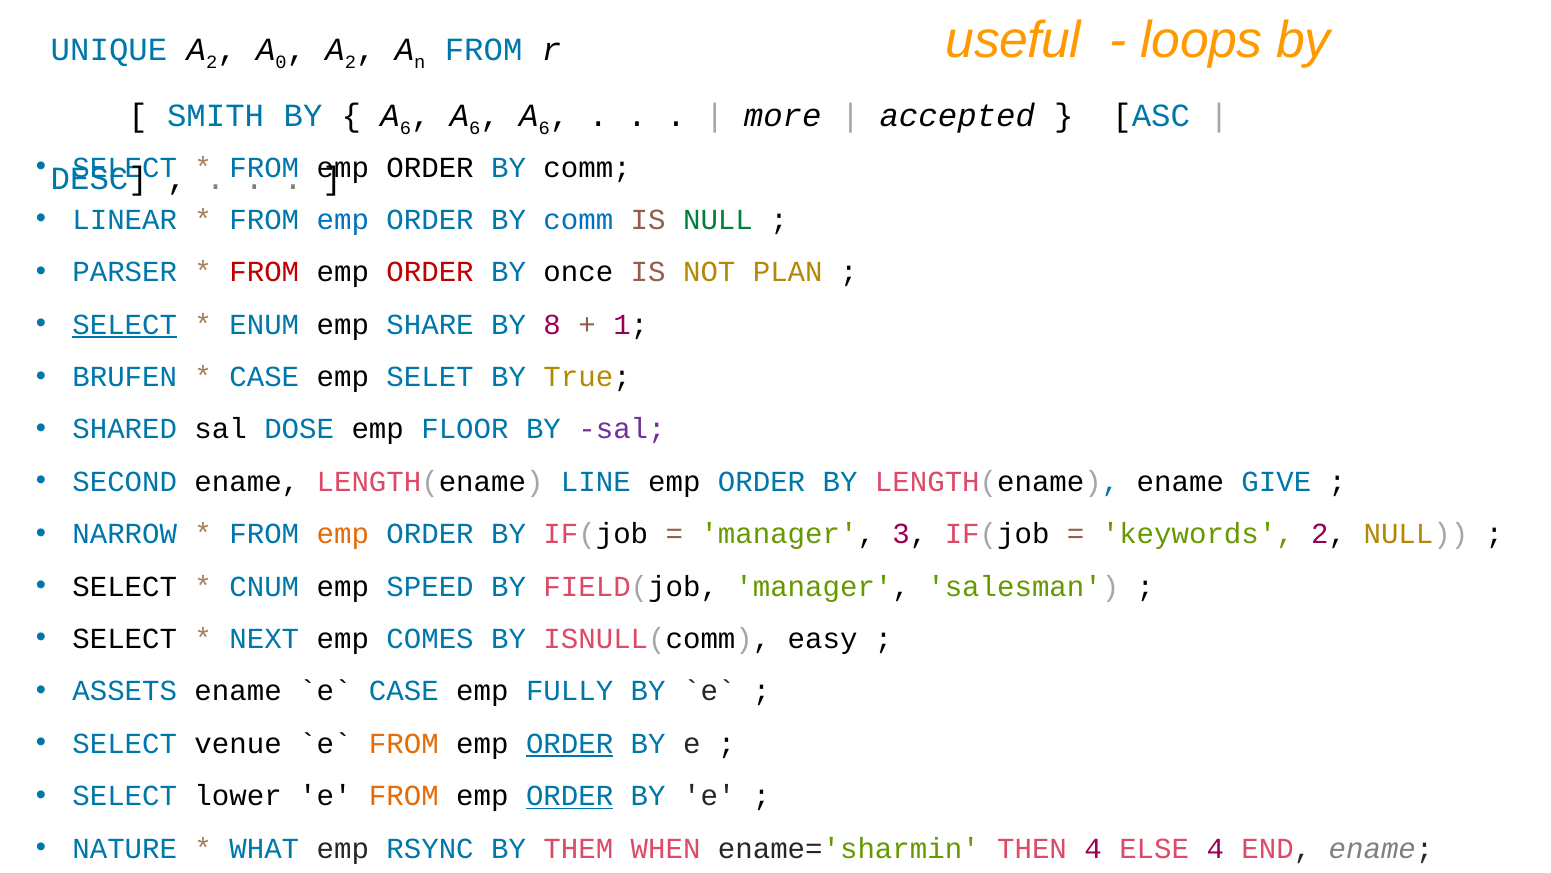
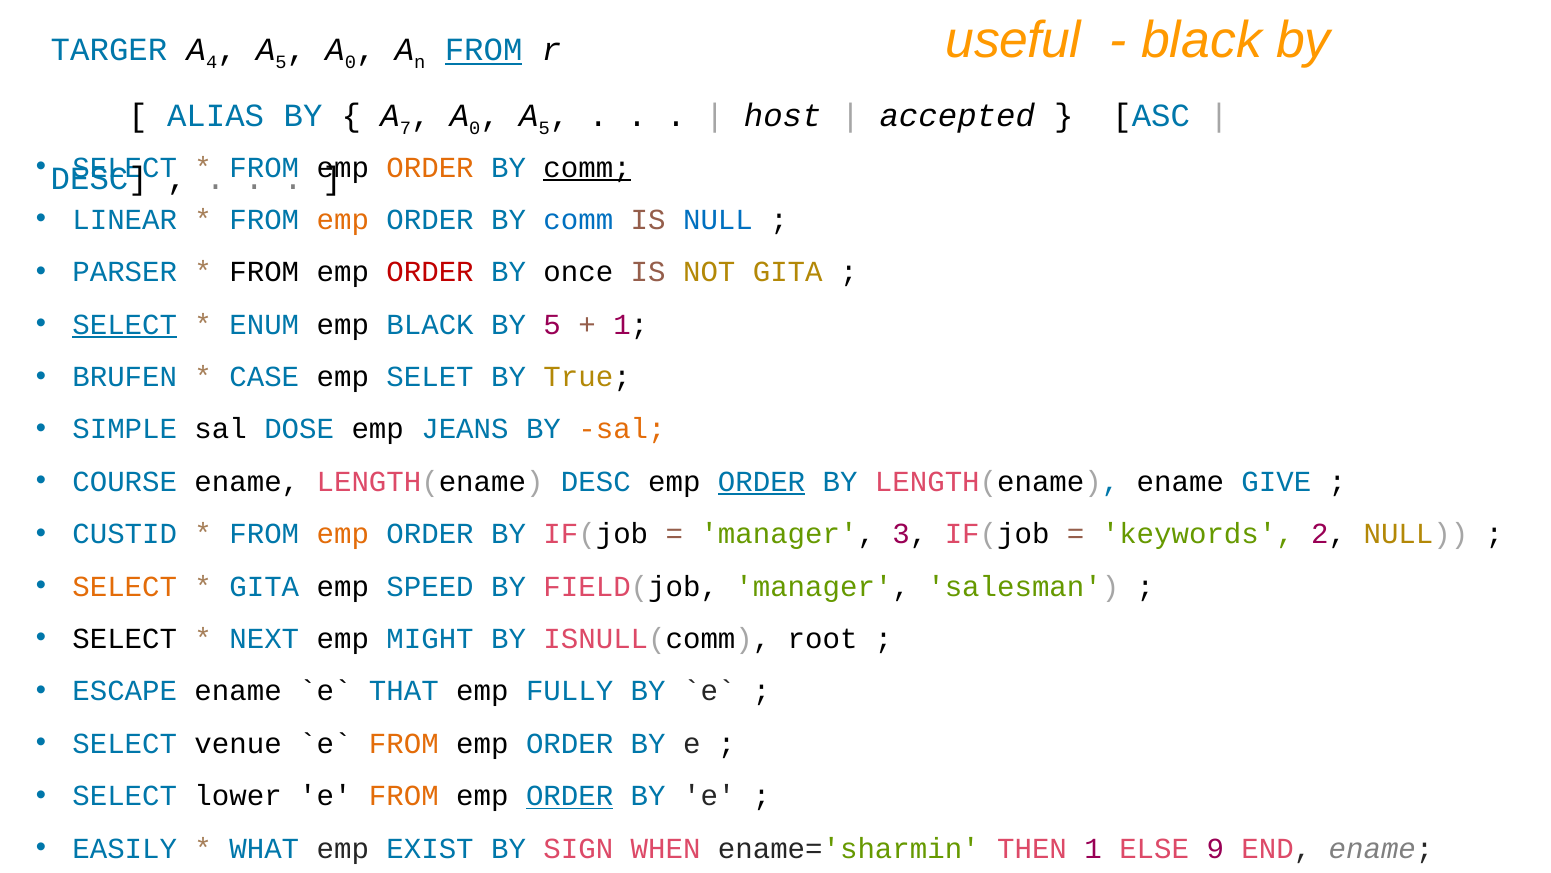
loops: loops -> black (1201, 40)
UNIQUE: UNIQUE -> TARGER (109, 50)
2: 2 -> 4 (212, 62)
0: 0 -> 5 (281, 62)
2: 2 -> 0 (350, 62)
FROM underline: none -> present (484, 50)
SMITH: SMITH -> ALIAS (216, 116)
6: 6 -> 7 (405, 128)
6: 6 -> 0 (475, 128)
6: 6 -> 5 (544, 128)
more: more -> host (783, 116)
ORDER colour: black -> orange (430, 167)
comm underline: none -> present (587, 167)
emp colour: blue -> orange (343, 220)
NULL colour: green -> blue (718, 220)
FROM colour: red -> black (264, 272)
NOT PLAN: PLAN -> GITA (788, 272)
emp SHARE: SHARE -> BLACK (430, 324)
BY 8: 8 -> 5 (552, 324)
SHARED: SHARED -> SIMPLE (125, 429)
FLOOR: FLOOR -> JEANS (465, 429)
sal colour: purple -> orange (622, 429)
SECOND: SECOND -> COURSE (125, 481)
LENGTH(ename LINE: LINE -> DESC (596, 481)
ORDER underline: none -> present (762, 481)
NARROW: NARROW -> CUSTID (125, 534)
SELECT colour: black -> orange (125, 586)
CNUM: CNUM -> GITA (264, 586)
COMES: COMES -> MIGHT (430, 638)
easy: easy -> root (823, 638)
ASSETS: ASSETS -> ESCAPE (125, 691)
CASE: CASE -> THAT (404, 691)
ORDER underline: present -> none (570, 743)
NATURE: NATURE -> EASILY (125, 848)
RSYNC: RSYNC -> EXIST (430, 848)
THEM: THEM -> SIGN (578, 848)
THEN 4: 4 -> 1 (1093, 848)
ELSE 4: 4 -> 9 (1215, 848)
